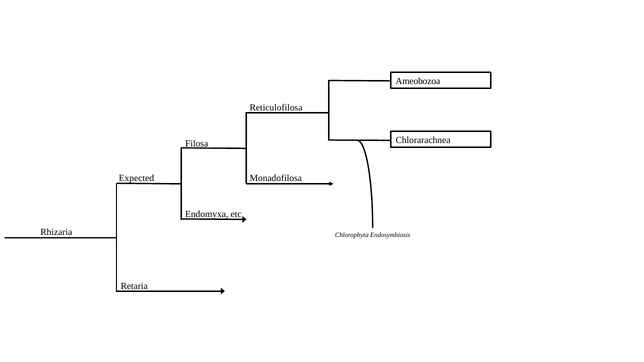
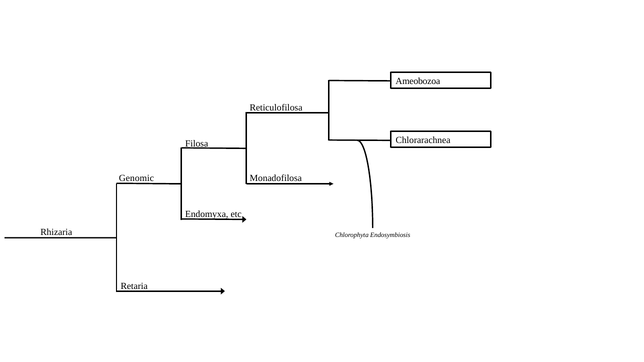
Expected: Expected -> Genomic (136, 178)
